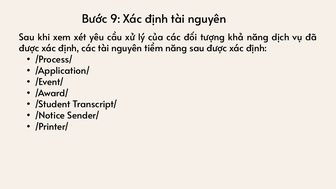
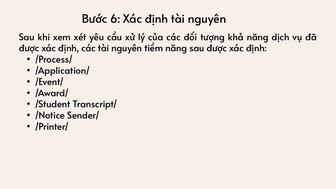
9: 9 -> 6 (115, 19)
